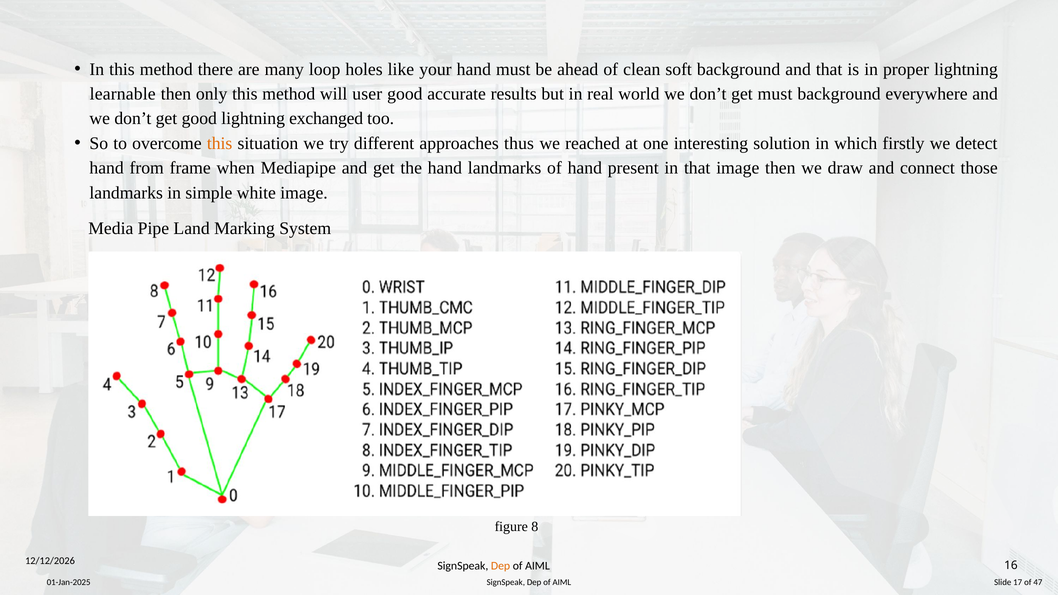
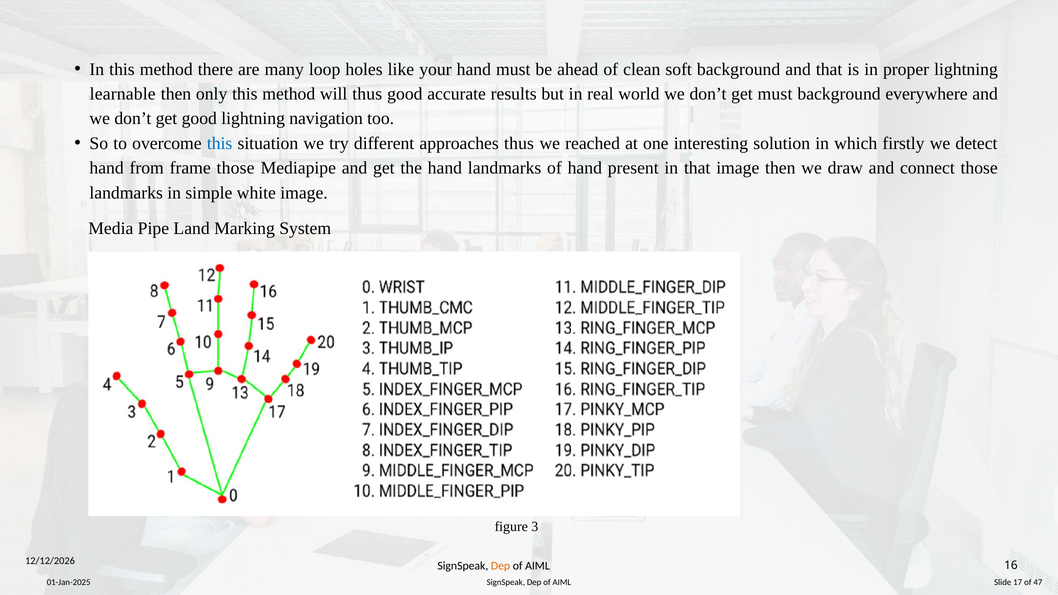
will user: user -> thus (367, 94)
exchanged: exchanged -> navigation (326, 119)
this colour: orange -> blue (220, 143)
frame when: when -> those (236, 168)
8: 8 -> 3 (535, 527)
